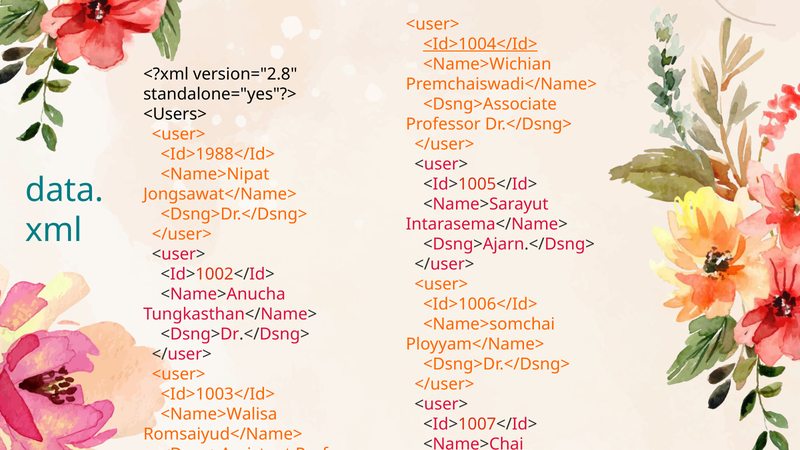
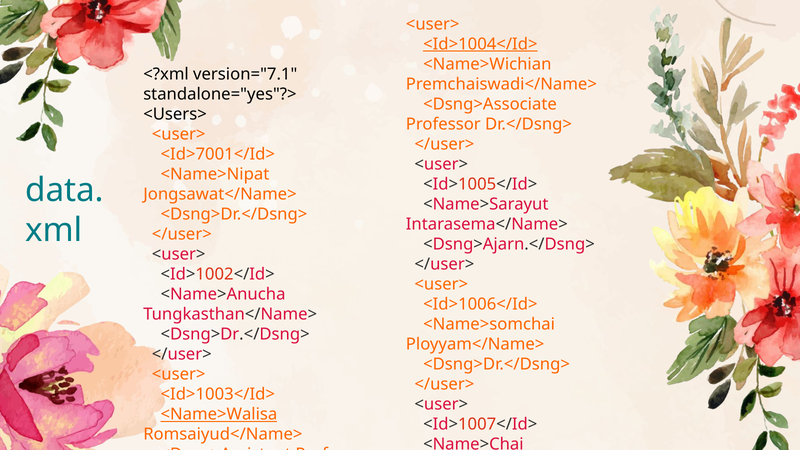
version="2.8: version="2.8 -> version="7.1 (245, 74)
<Id>1988</Id>: <Id>1988</Id> -> <Id>7001</Id> (218, 154)
<Name>Walisa underline: none -> present (219, 414)
